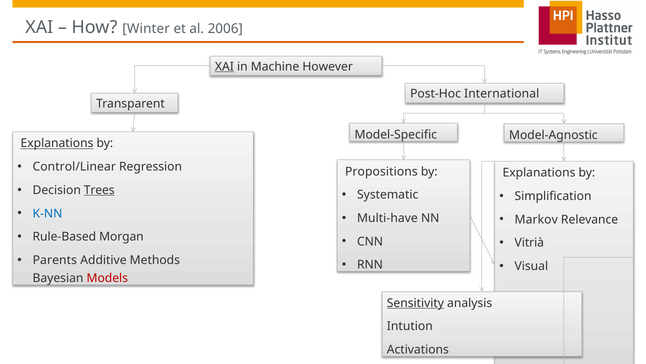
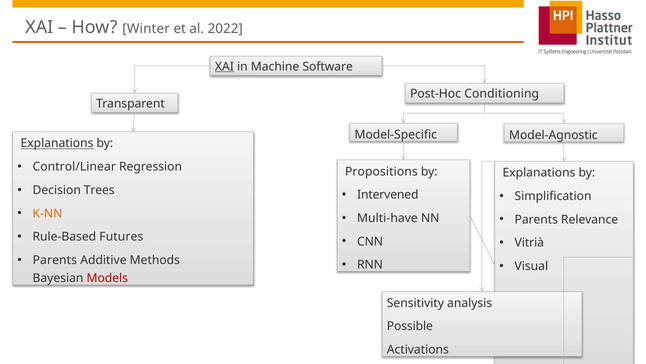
2006: 2006 -> 2022 (225, 29)
However: However -> Software (328, 66)
International: International -> Conditioning (502, 94)
Trees underline: present -> none (99, 190)
Systematic: Systematic -> Intervened (388, 195)
K-NN colour: blue -> orange (47, 213)
Markov: Markov -> Parents (536, 219)
Morgan: Morgan -> Futures (121, 236)
Sensitivity underline: present -> none (415, 303)
Intution: Intution -> Possible (410, 326)
